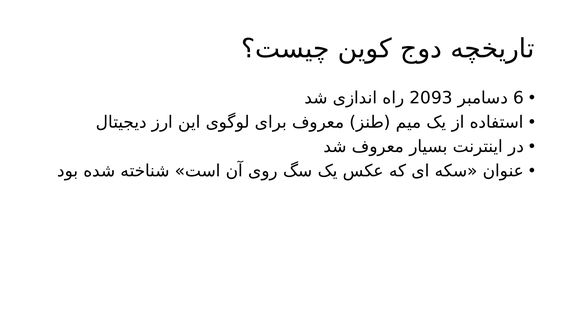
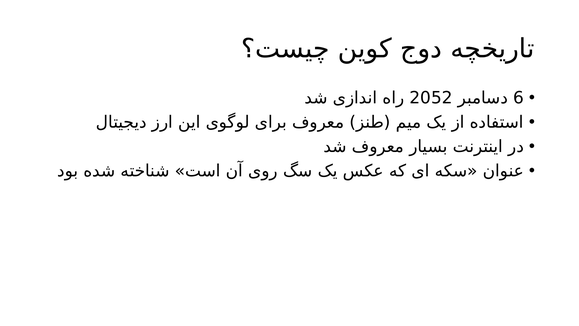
2093: 2093 -> 2052 (431, 98)
